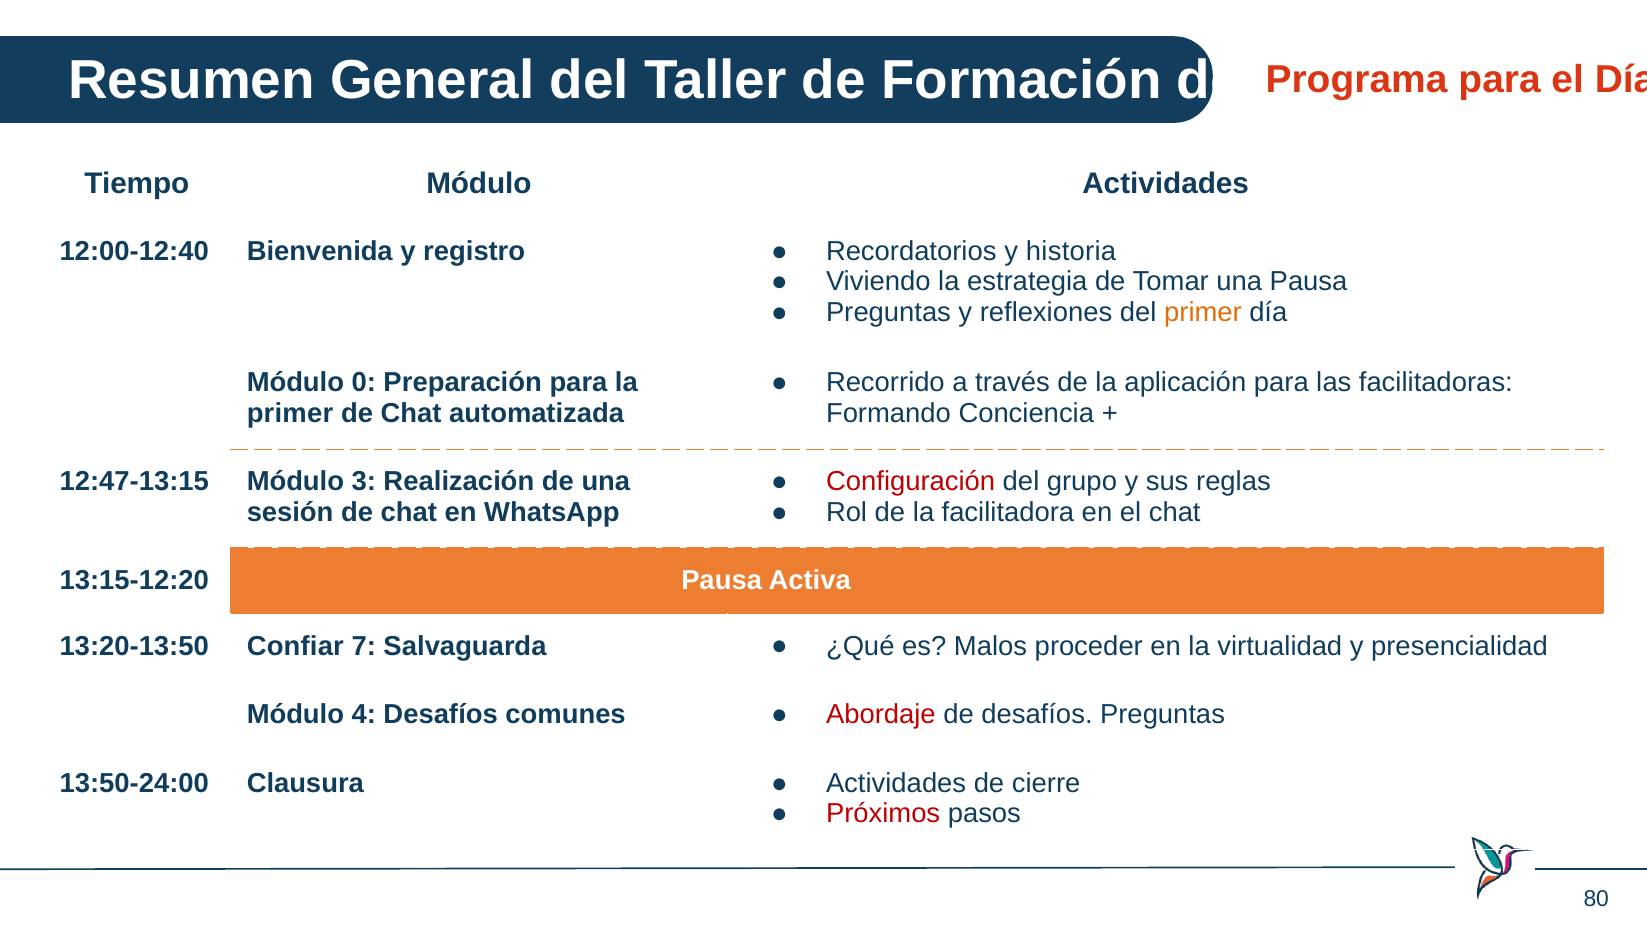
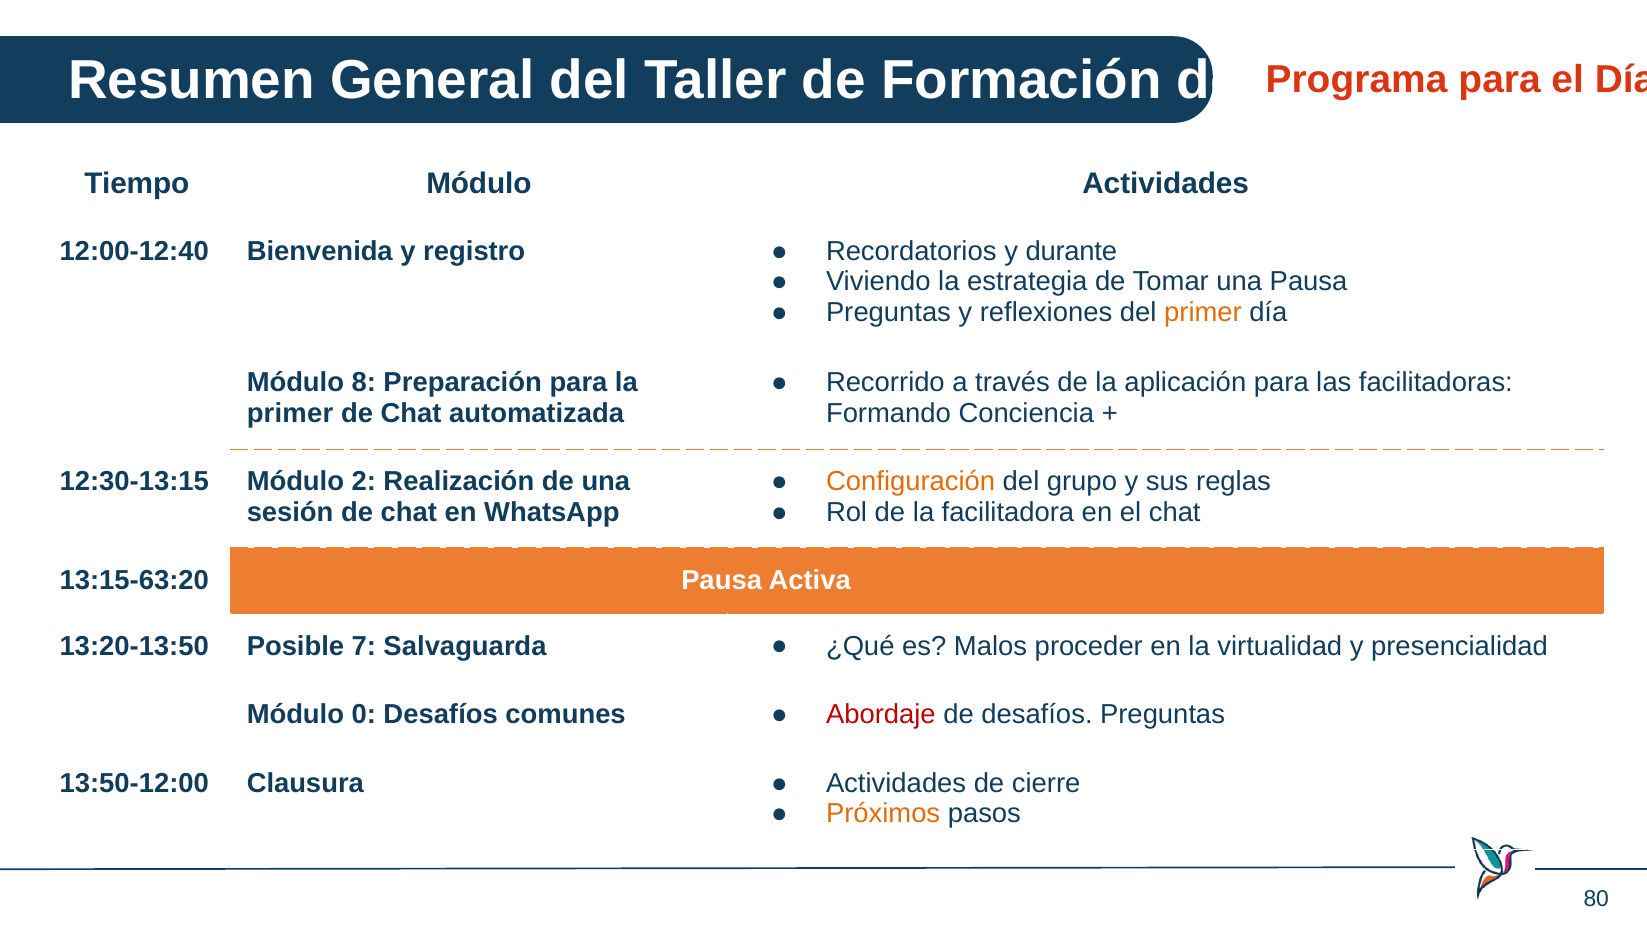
historia: historia -> durante (1071, 251)
0: 0 -> 8 (364, 383)
12:47-13:15: 12:47-13:15 -> 12:30-13:15 (134, 482)
Módulo 3: 3 -> 2 (364, 482)
Configuración colour: red -> orange (911, 482)
13:15-12:20: 13:15-12:20 -> 13:15-63:20 (134, 581)
Confiar: Confiar -> Posible (295, 646)
4: 4 -> 0 (364, 715)
13:50-24:00: 13:50-24:00 -> 13:50-12:00 (134, 784)
Próximos colour: red -> orange (883, 814)
